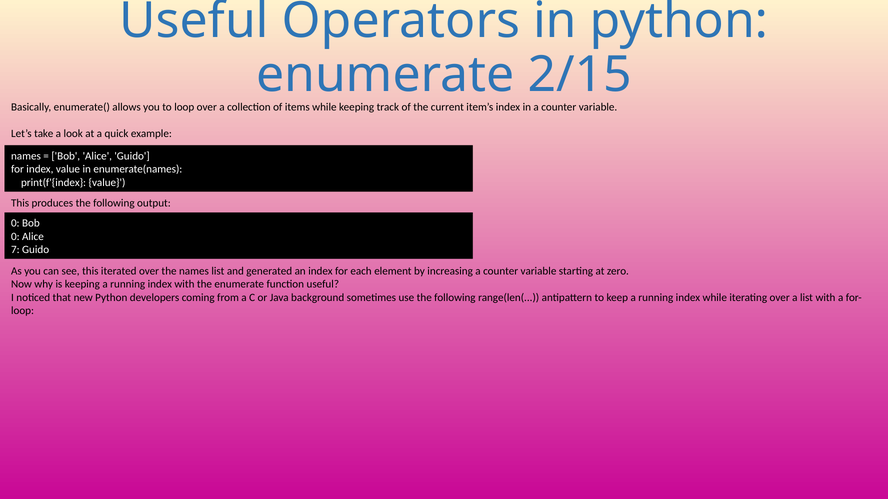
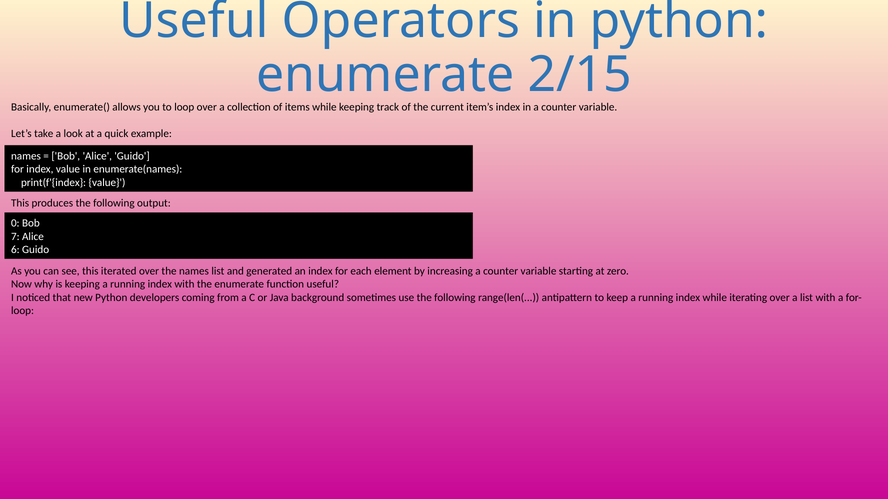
0: 0 -> 7 (15, 237)
7: 7 -> 6 (15, 250)
